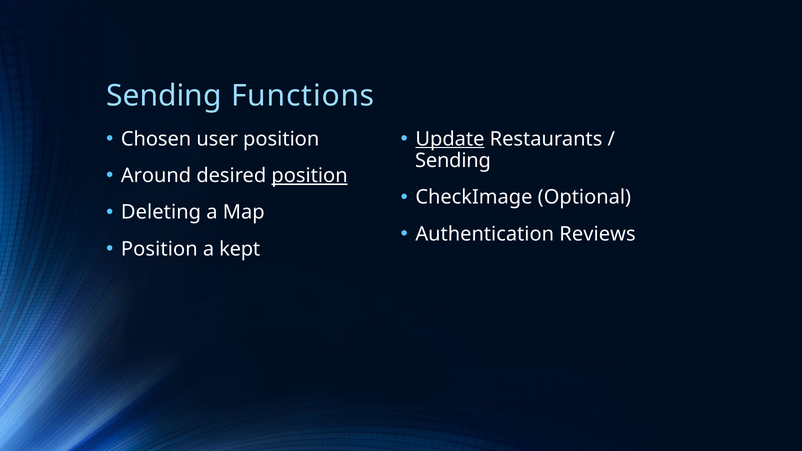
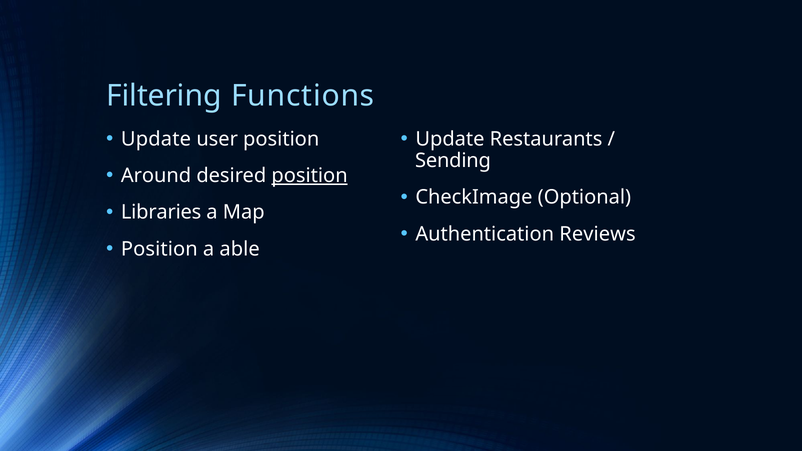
Sending: Sending -> Filtering (164, 96)
Chosen: Chosen -> Update (156, 139)
Update underline: present -> none (450, 139)
Deleting: Deleting -> Libraries (161, 212)
kept: kept -> able (240, 249)
